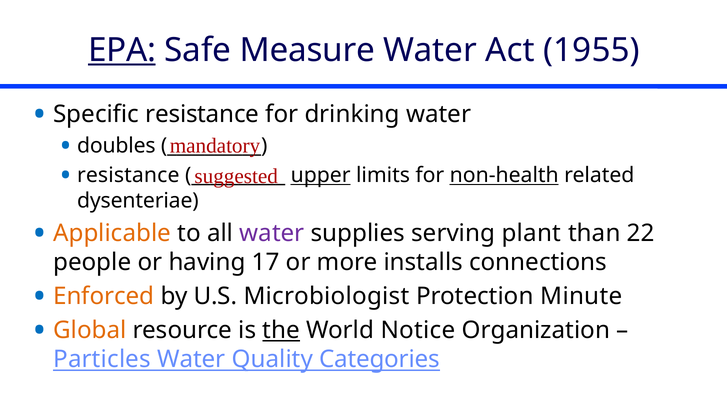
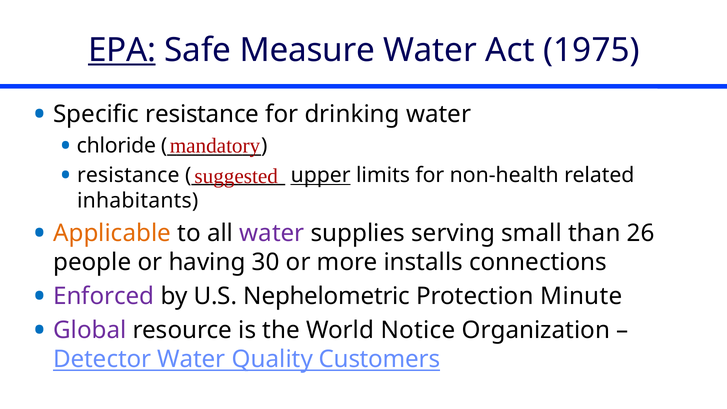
1955: 1955 -> 1975 (592, 50)
doubles: doubles -> chloride (116, 146)
non-health underline: present -> none (504, 175)
dysenteriae: dysenteriae -> inhabitants (138, 201)
plant: plant -> small (532, 233)
22: 22 -> 26 (641, 233)
17: 17 -> 30 (266, 262)
Enforced colour: orange -> purple (104, 296)
Microbiologist: Microbiologist -> Nephelometric (327, 296)
Global colour: orange -> purple (90, 330)
the underline: present -> none (281, 330)
Particles: Particles -> Detector (102, 359)
Categories: Categories -> Customers (379, 359)
